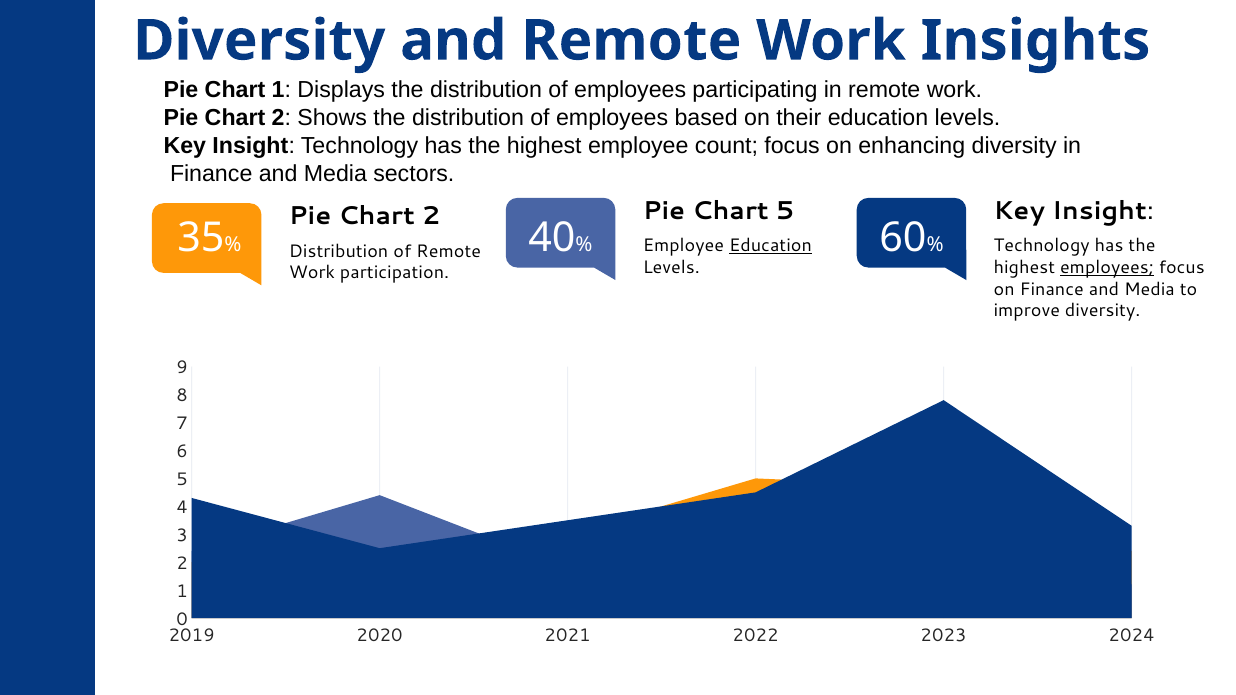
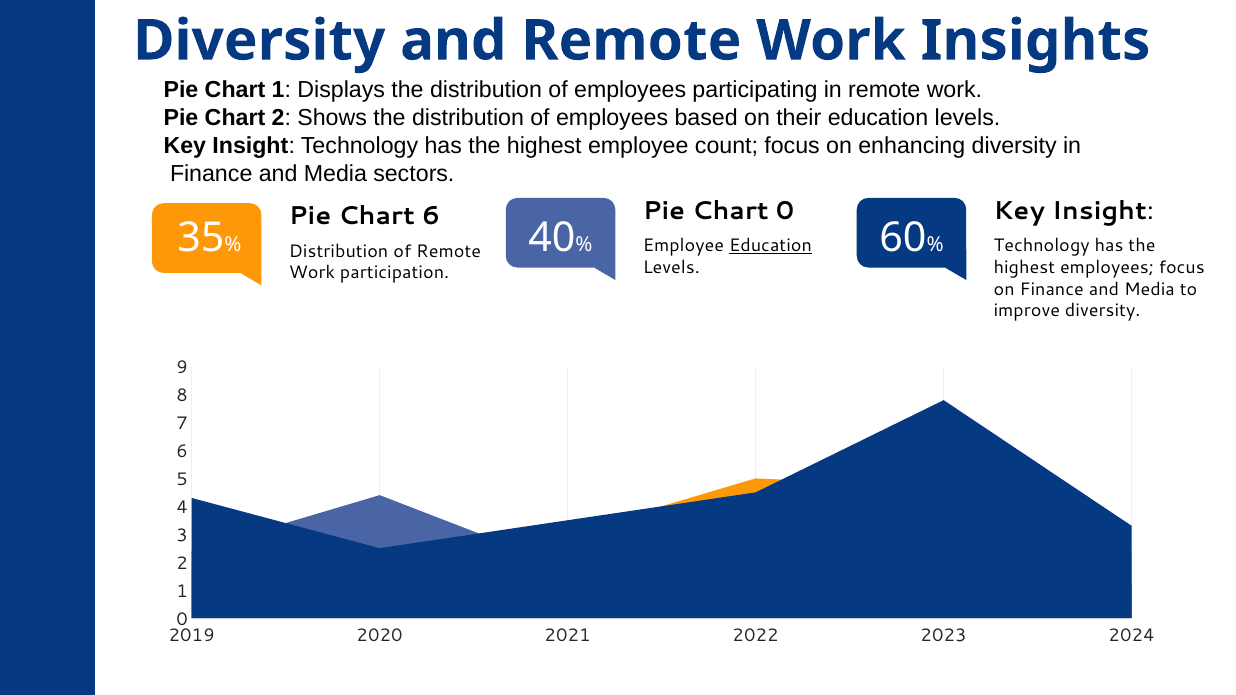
Chart 5: 5 -> 0 (785, 211)
2: 2 -> 6 (431, 216)
employees underline: present -> none (1107, 268)
